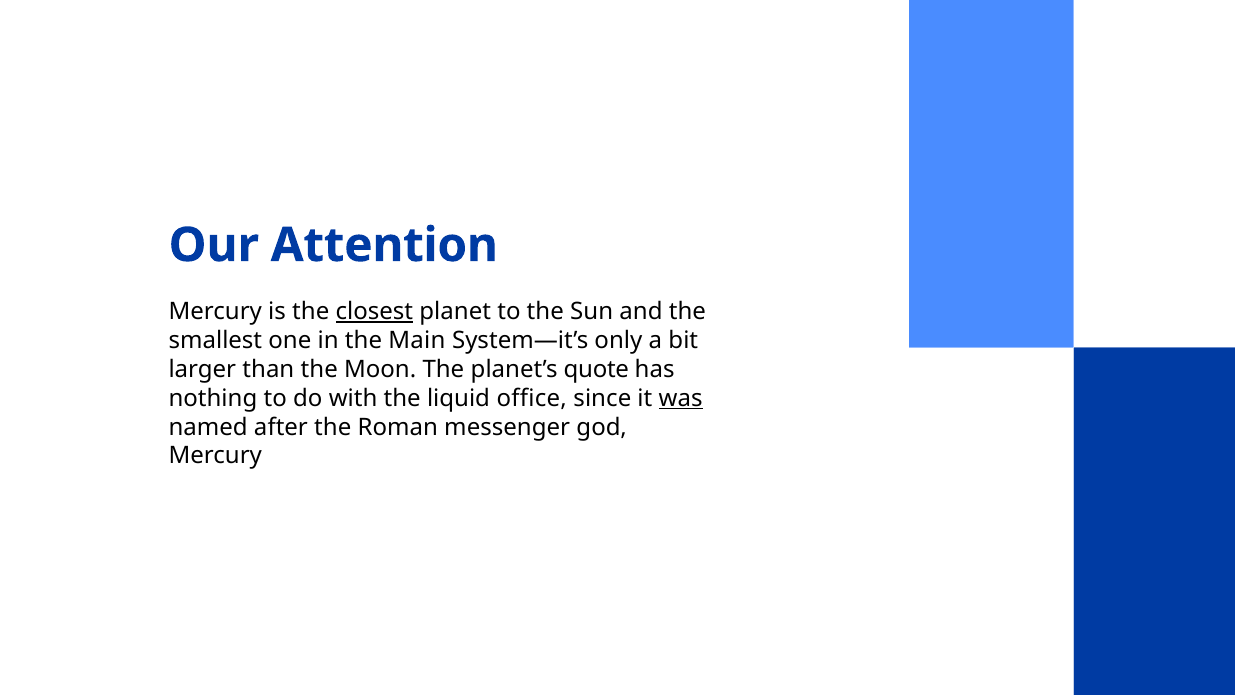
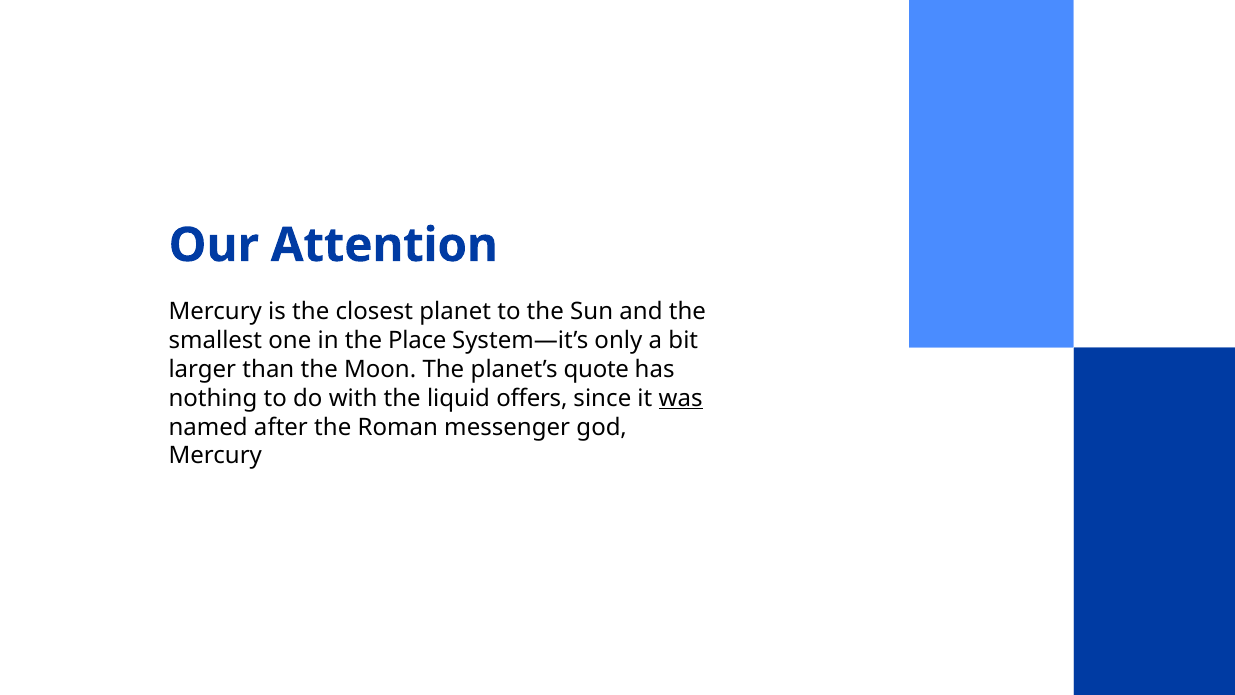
closest underline: present -> none (374, 312)
Main: Main -> Place (417, 340)
office: office -> offers (532, 398)
